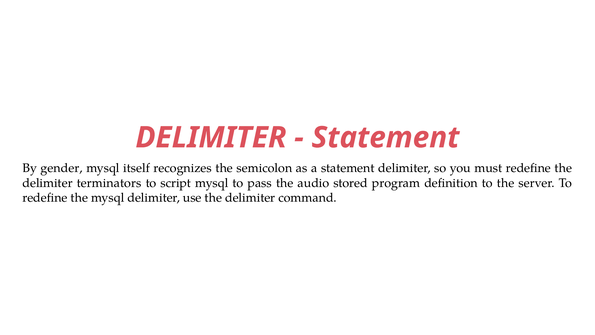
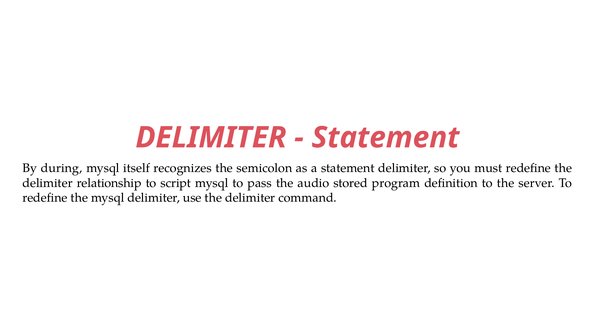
gender: gender -> during (62, 168)
terminators: terminators -> relationship (109, 183)
